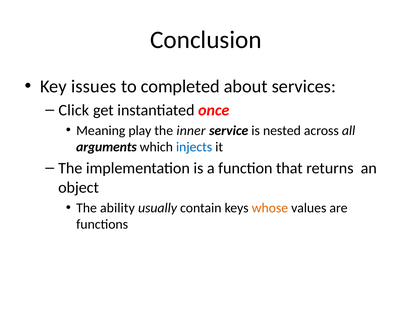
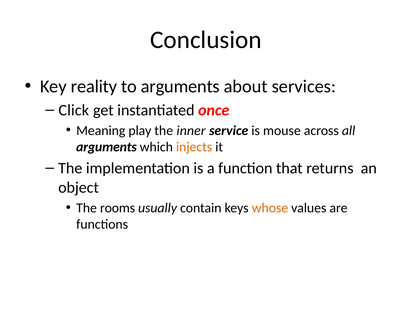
issues: issues -> reality (94, 86)
to completed: completed -> arguments (180, 86)
nested: nested -> mouse (282, 131)
injects colour: blue -> orange (194, 147)
ability: ability -> rooms (118, 208)
